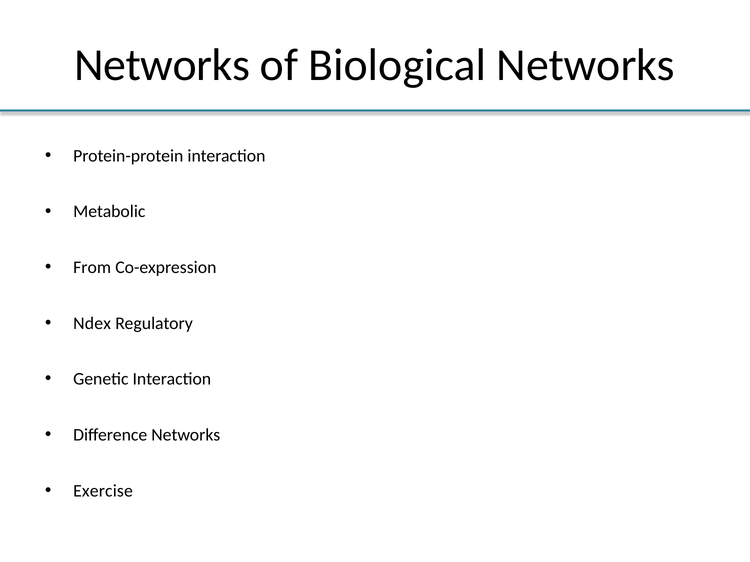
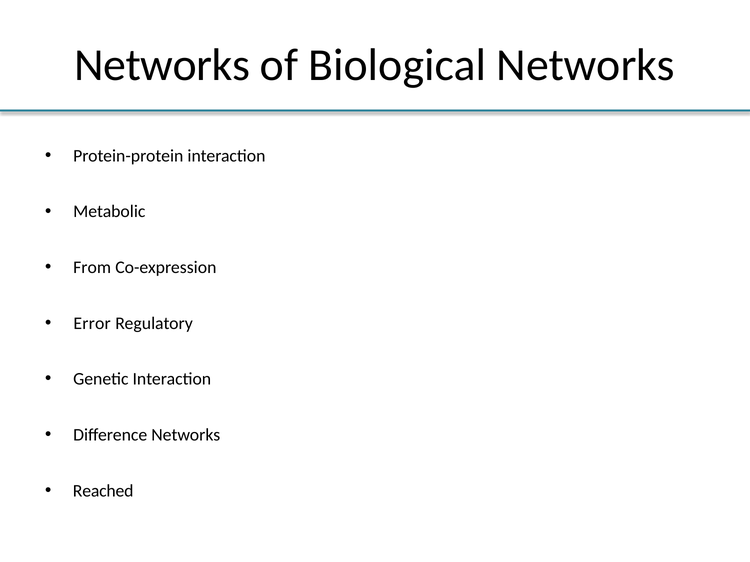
Ndex: Ndex -> Error (92, 324)
Exercise: Exercise -> Reached (103, 491)
